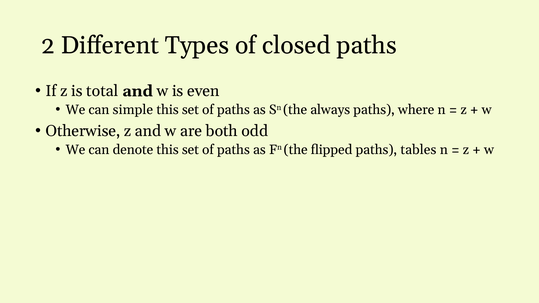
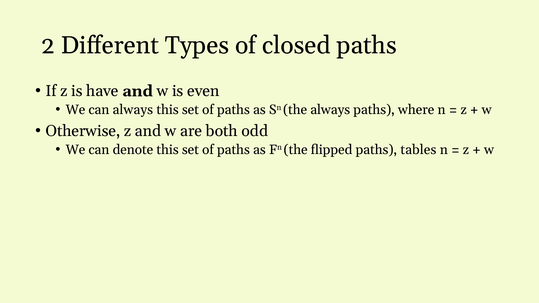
total: total -> have (102, 91)
can simple: simple -> always (133, 110)
